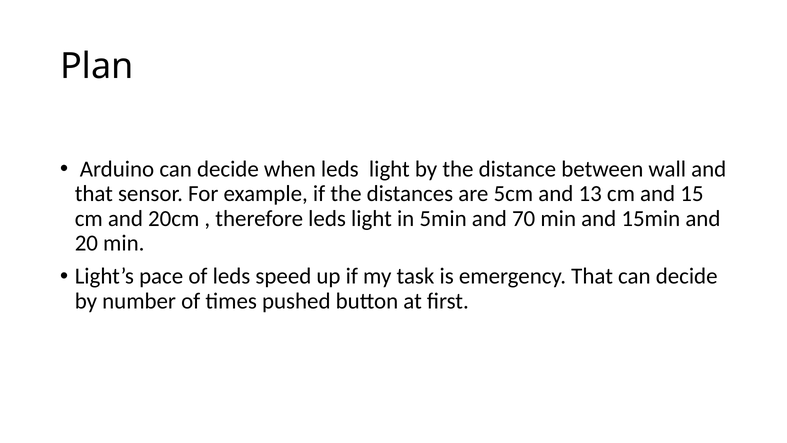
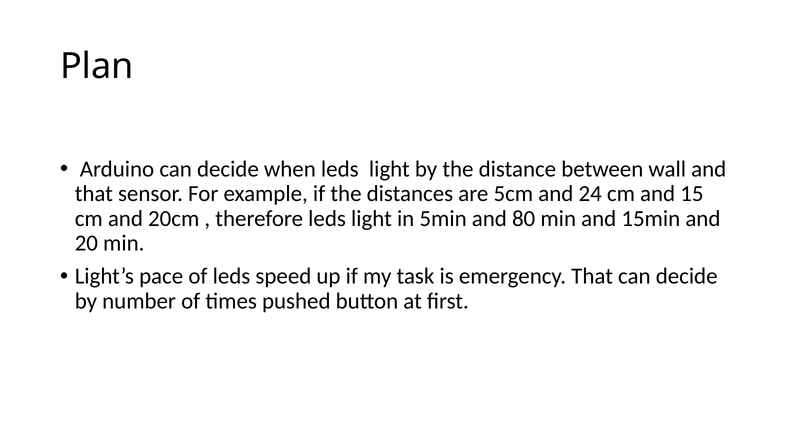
13: 13 -> 24 (590, 194)
70: 70 -> 80 (524, 218)
